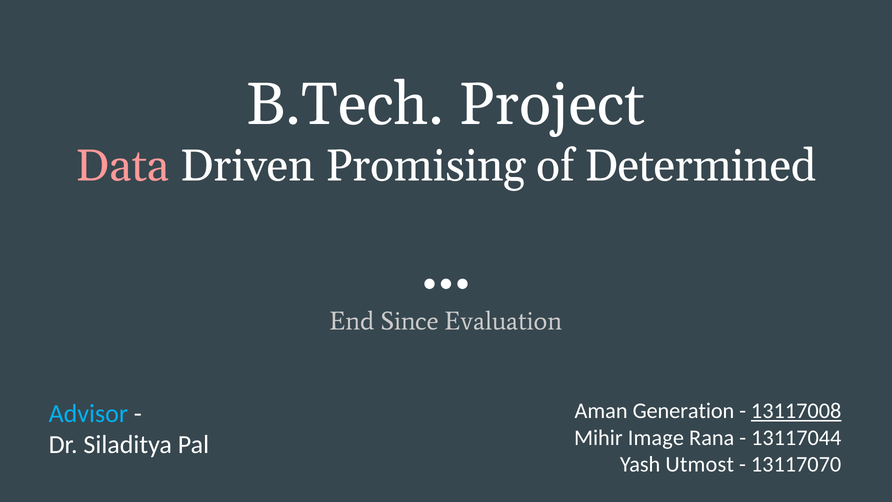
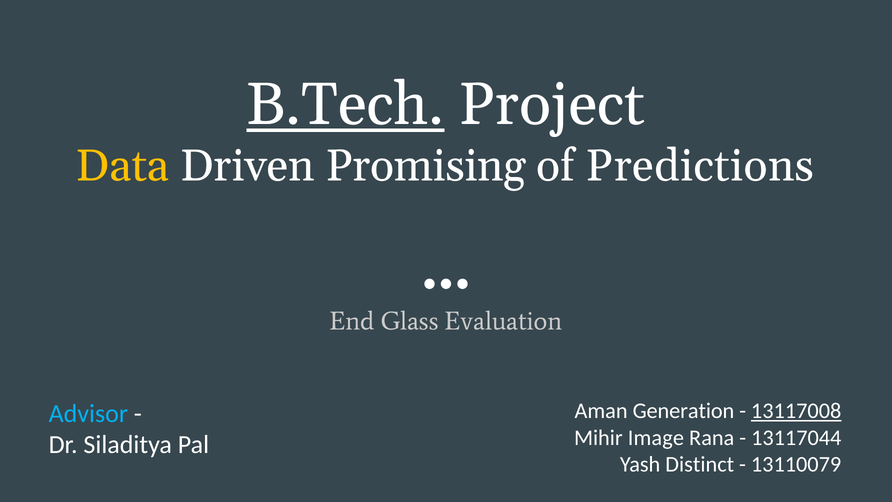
B.Tech underline: none -> present (346, 105)
Data colour: pink -> yellow (123, 166)
Determined: Determined -> Predictions (700, 166)
Since: Since -> Glass (410, 321)
Utmost: Utmost -> Distinct (700, 464)
13117070: 13117070 -> 13110079 (796, 464)
